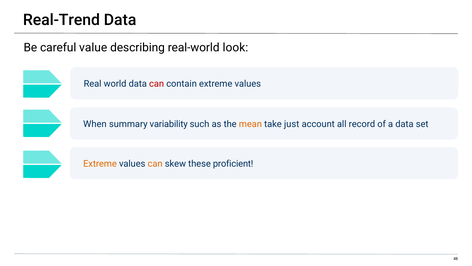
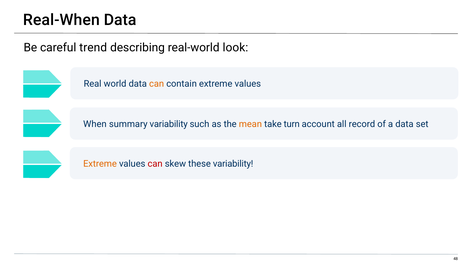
Real-Trend: Real-Trend -> Real-When (61, 20)
value: value -> trend (93, 48)
can colour: red -> orange (157, 84)
just: just -> turn (292, 124)
can colour: orange -> red (155, 164)
these proficient: proficient -> variability (233, 164)
